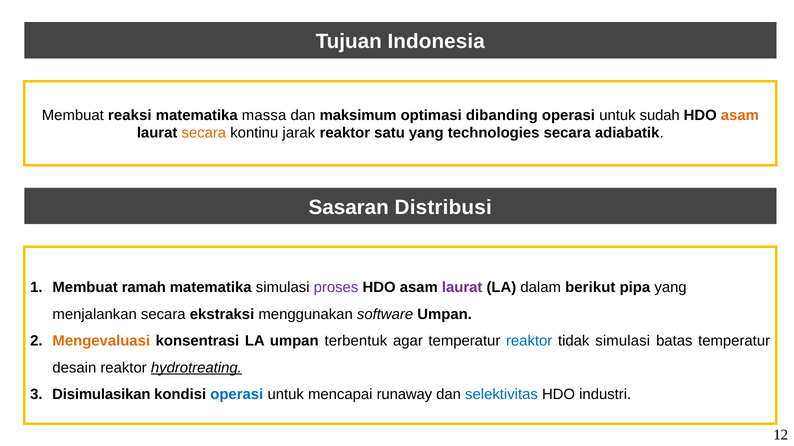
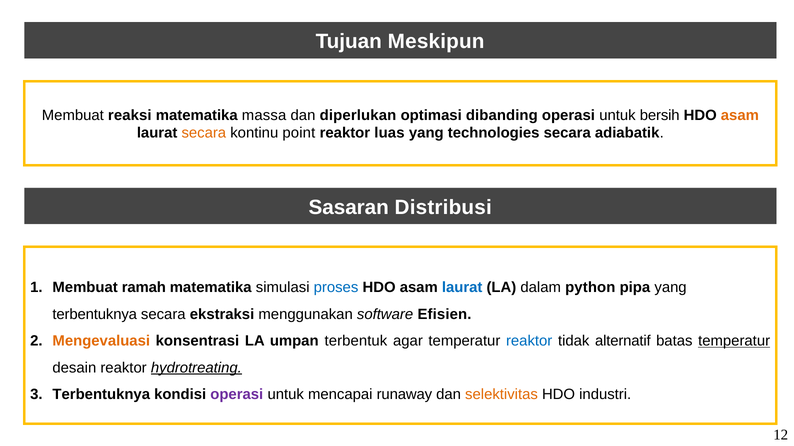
Indonesia: Indonesia -> Meskipun (436, 42)
maksimum: maksimum -> diperlukan (358, 115)
sudah: sudah -> bersih (660, 115)
jarak: jarak -> point (299, 133)
satu: satu -> luas (389, 133)
proses colour: purple -> blue (336, 288)
laurat colour: purple -> blue (462, 288)
berikut: berikut -> python (590, 288)
menjalankan: menjalankan -> terbentuknya (95, 315)
software Umpan: Umpan -> Efisien (445, 315)
tidak simulasi: simulasi -> alternatif (623, 341)
temperatur underline: none -> present (734, 341)
Disimulasikan: Disimulasikan -> Terbentuknya (101, 395)
operasi colour: blue -> purple (237, 395)
selektivitas colour: blue -> orange (501, 395)
